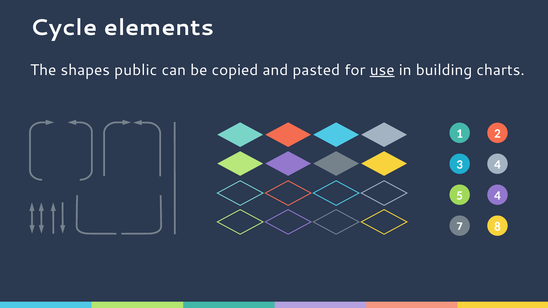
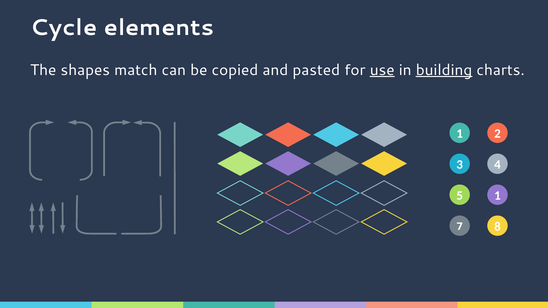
public: public -> match (136, 70)
building underline: none -> present (444, 70)
5 4: 4 -> 1 (497, 196)
